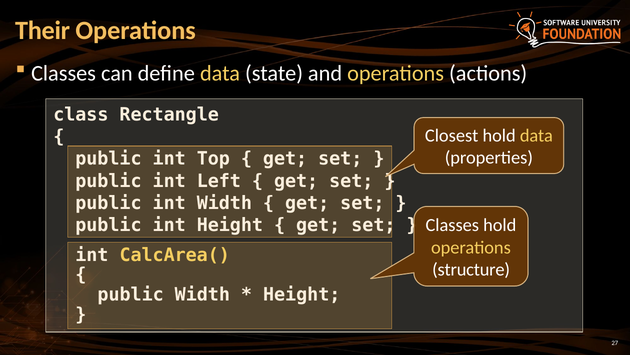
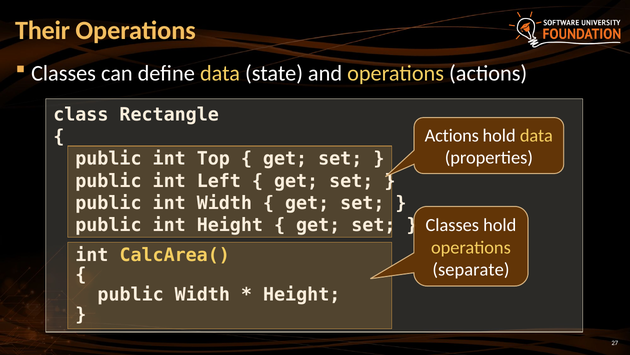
Closest: Closest -> Actions (452, 136)
structure: structure -> separate (471, 269)
